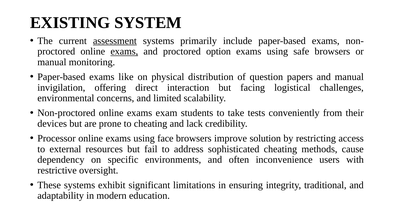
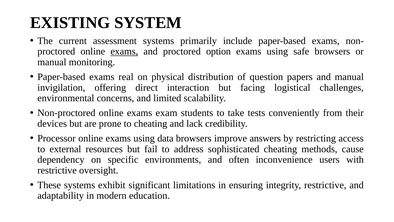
assessment underline: present -> none (115, 41)
like: like -> real (126, 77)
face: face -> data (165, 138)
solution: solution -> answers (265, 138)
integrity traditional: traditional -> restrictive (325, 185)
